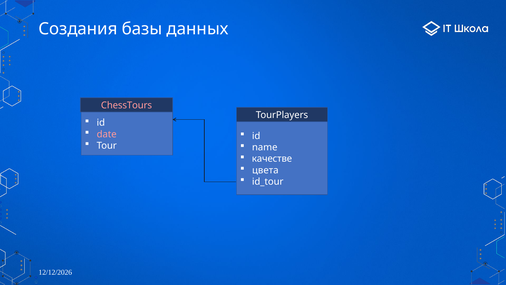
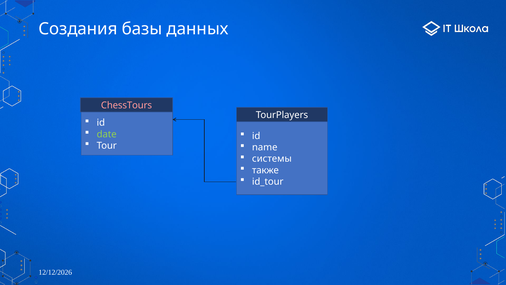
date colour: pink -> light green (107, 134)
качестве: качестве -> системы (272, 159)
цвета: цвета -> также (265, 170)
